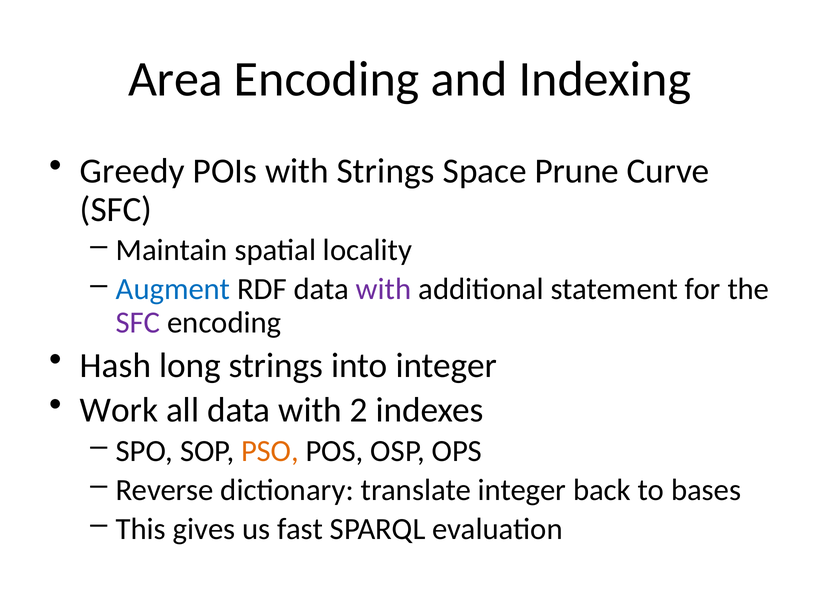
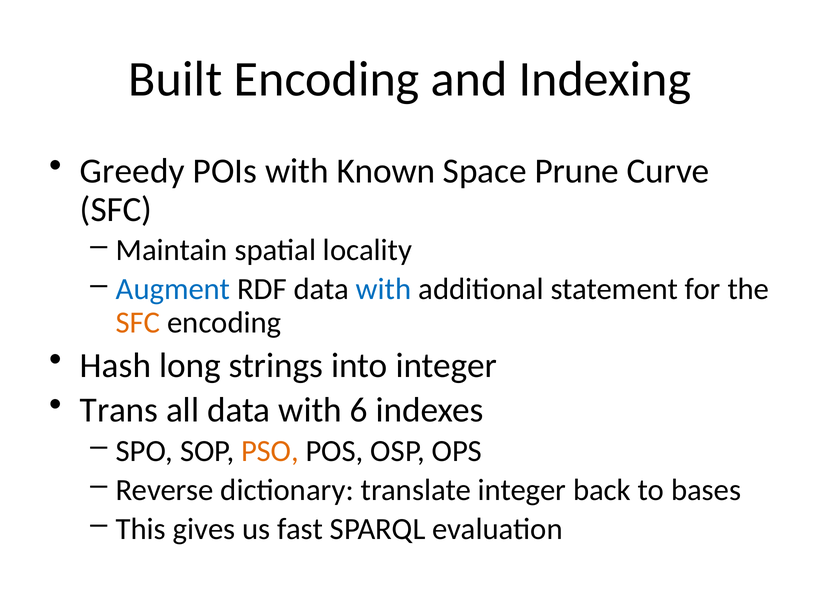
Area: Area -> Built (175, 79)
with Strings: Strings -> Known (386, 171)
with colour: purple -> blue (384, 289)
SFC colour: purple -> orange (138, 323)
Work: Work -> Trans (119, 410)
2: 2 -> 6 (359, 410)
